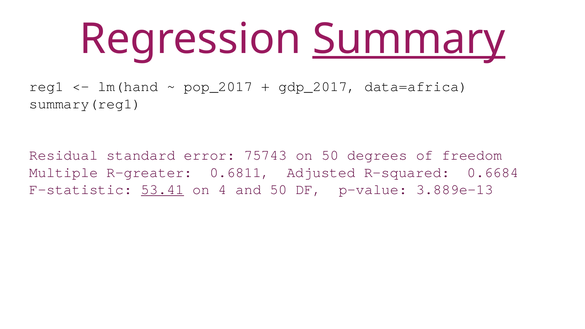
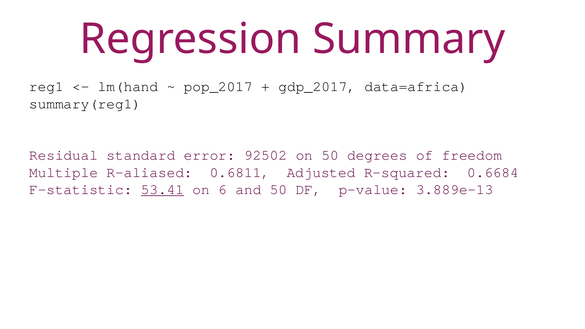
Summary underline: present -> none (409, 39)
75743: 75743 -> 92502 (266, 155)
R-greater: R-greater -> R-aliased (150, 172)
4: 4 -> 6 (223, 190)
